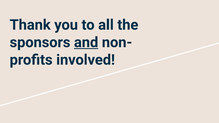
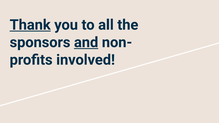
Thank underline: none -> present (30, 25)
